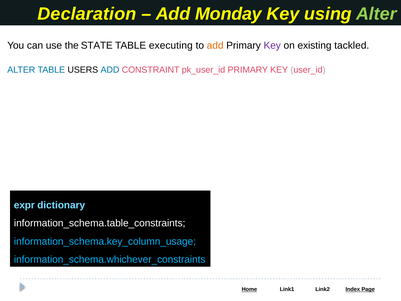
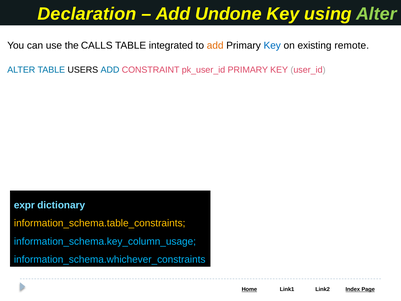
Monday: Monday -> Undone (228, 14)
STATE: STATE -> CALLS (97, 45)
executing: executing -> integrated (171, 45)
Key colour: purple -> blue (272, 45)
tackled: tackled -> remote (352, 45)
information_schema.table_constraints colour: white -> yellow (100, 223)
